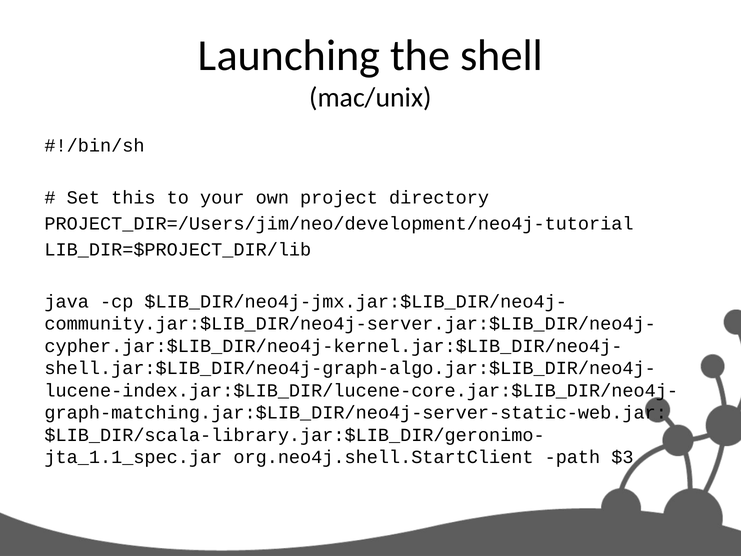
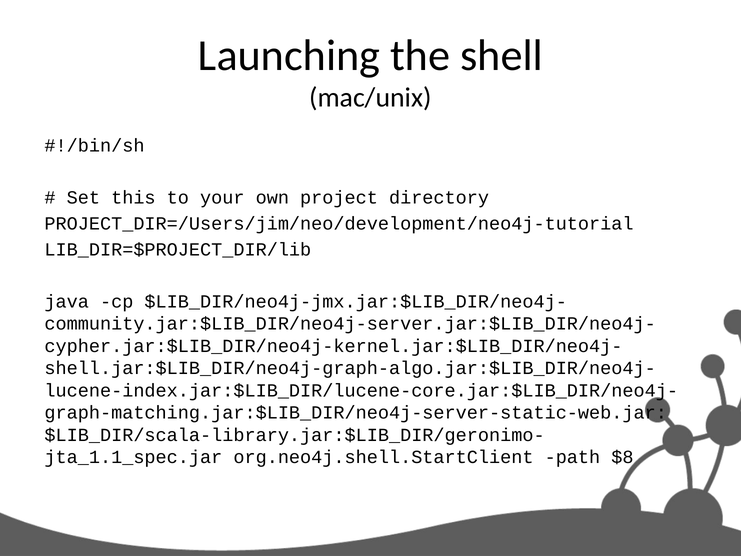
$3: $3 -> $8 (622, 457)
